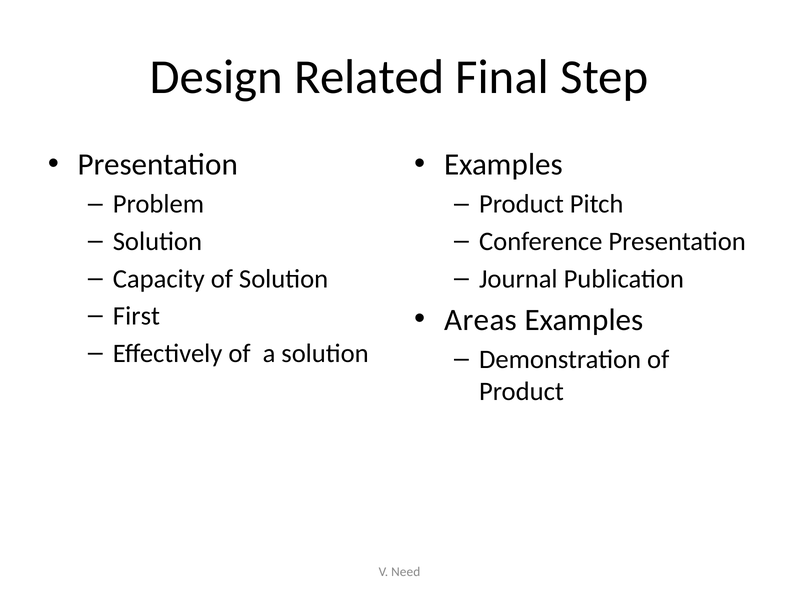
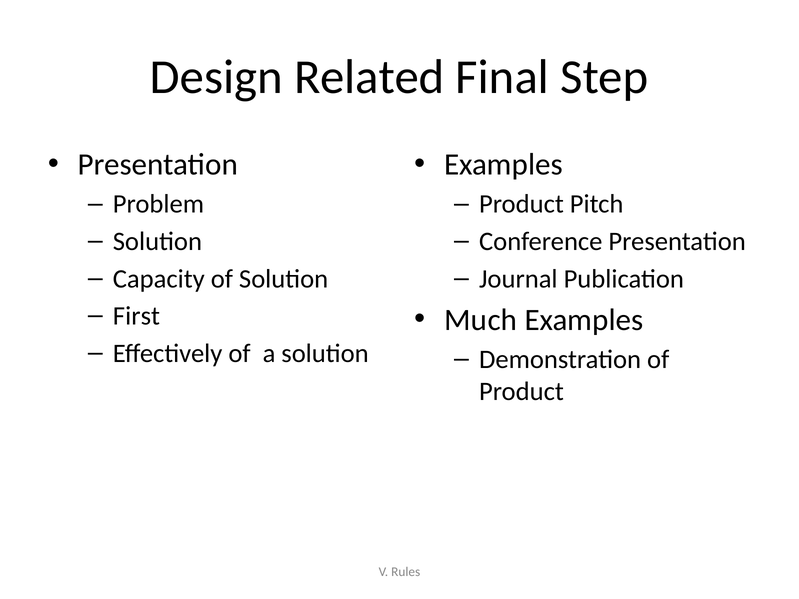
Areas: Areas -> Much (481, 320)
Need: Need -> Rules (406, 572)
